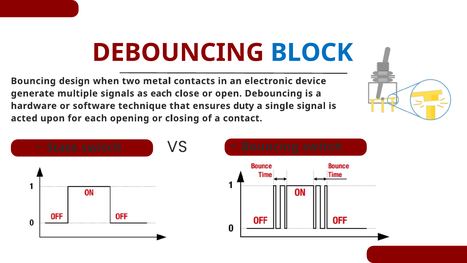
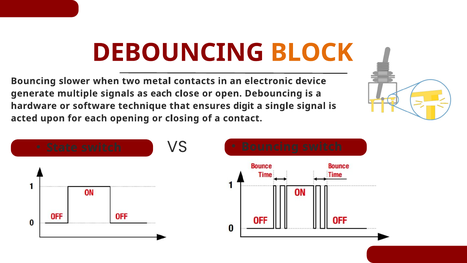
BLOCK colour: blue -> orange (312, 53)
design: design -> slower (74, 81)
duty: duty -> digit (244, 106)
